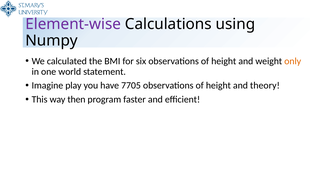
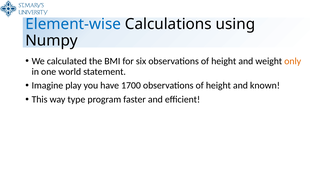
Element-wise colour: purple -> blue (73, 24)
7705: 7705 -> 1700 (131, 86)
theory: theory -> known (265, 86)
then: then -> type (76, 100)
